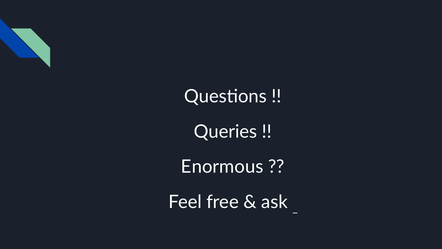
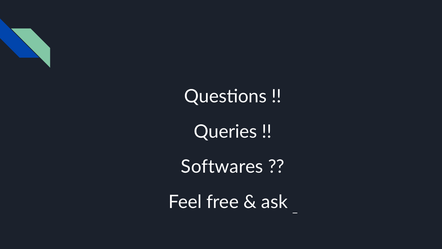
Enormous: Enormous -> Softwares (222, 167)
